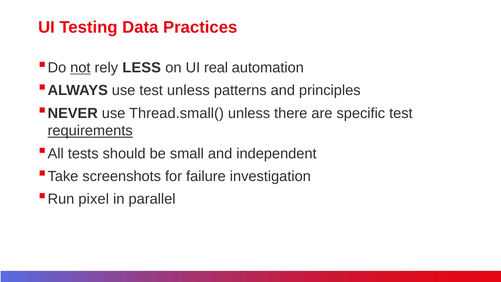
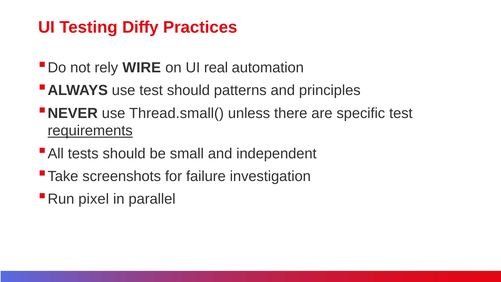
Data: Data -> Diffy (140, 27)
not underline: present -> none (80, 68)
LESS: LESS -> WIRE (142, 68)
test unless: unless -> should (188, 90)
